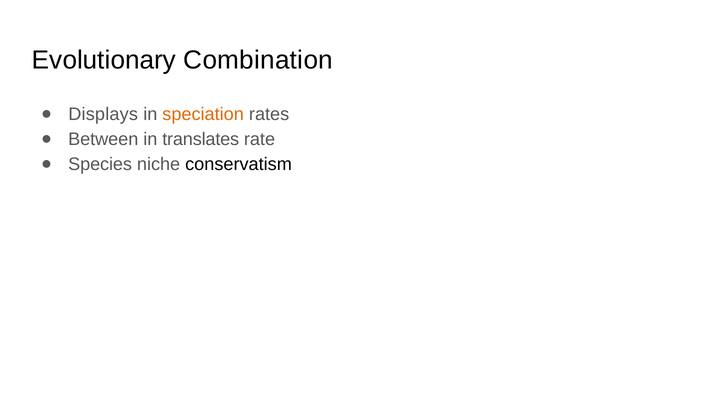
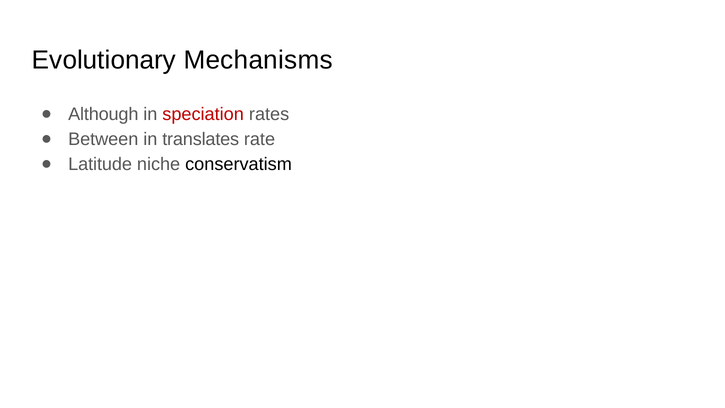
Combination: Combination -> Mechanisms (258, 60)
Displays: Displays -> Although (103, 114)
speciation colour: orange -> red (203, 114)
Species: Species -> Latitude (100, 164)
